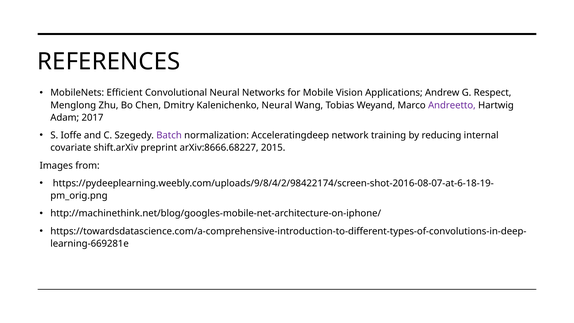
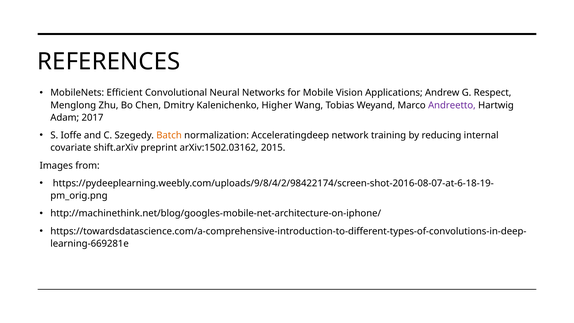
Kalenichenko Neural: Neural -> Higher (277, 105)
Batch colour: purple -> orange (169, 135)
arXiv:8666.68227: arXiv:8666.68227 -> arXiv:1502.03162 (219, 148)
